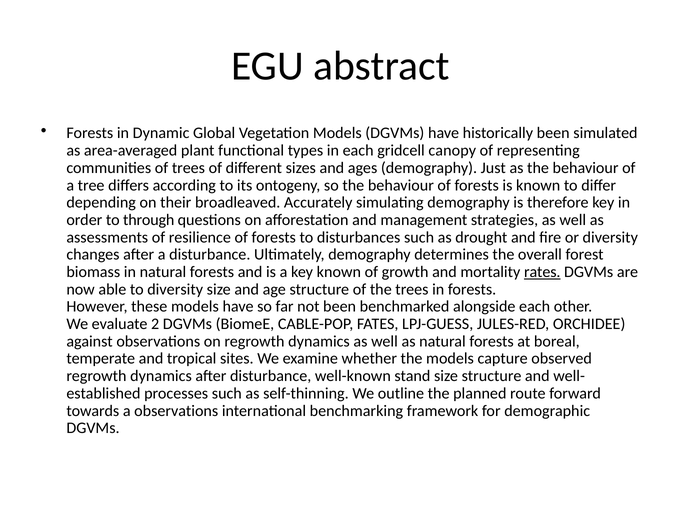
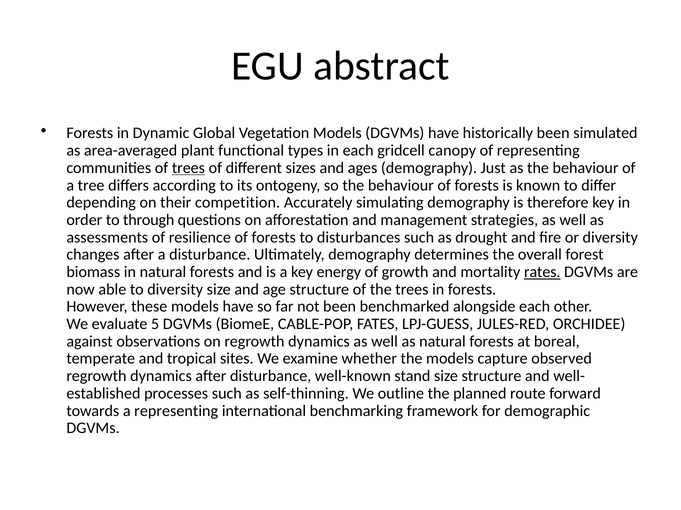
trees underline: none -> present (188, 168)
broadleaved: broadleaved -> competition (238, 203)
key known: known -> energy (339, 272)
2: 2 -> 5 (155, 324)
a observations: observations -> representing (176, 411)
